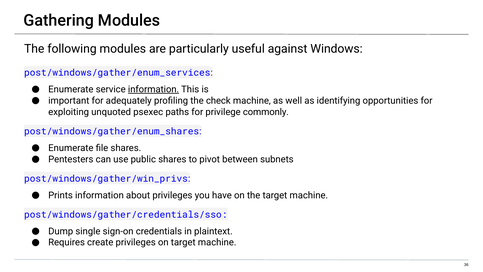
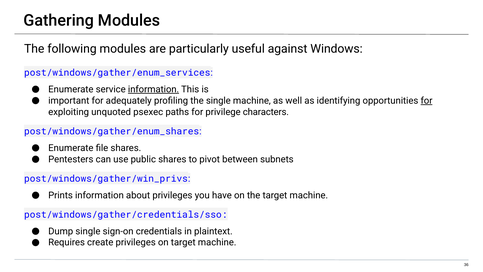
the check: check -> single (218, 101)
for underline: none -> present (427, 101)
commonly: commonly -> characters (266, 112)
